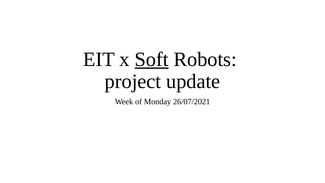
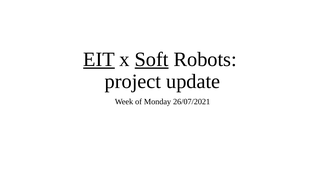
EIT underline: none -> present (99, 59)
